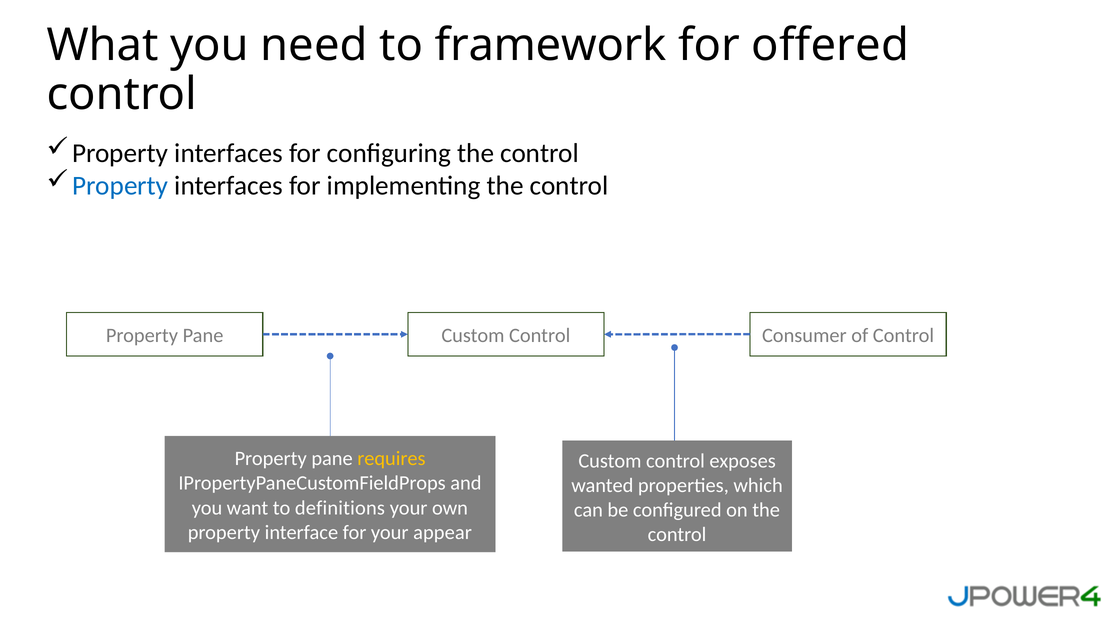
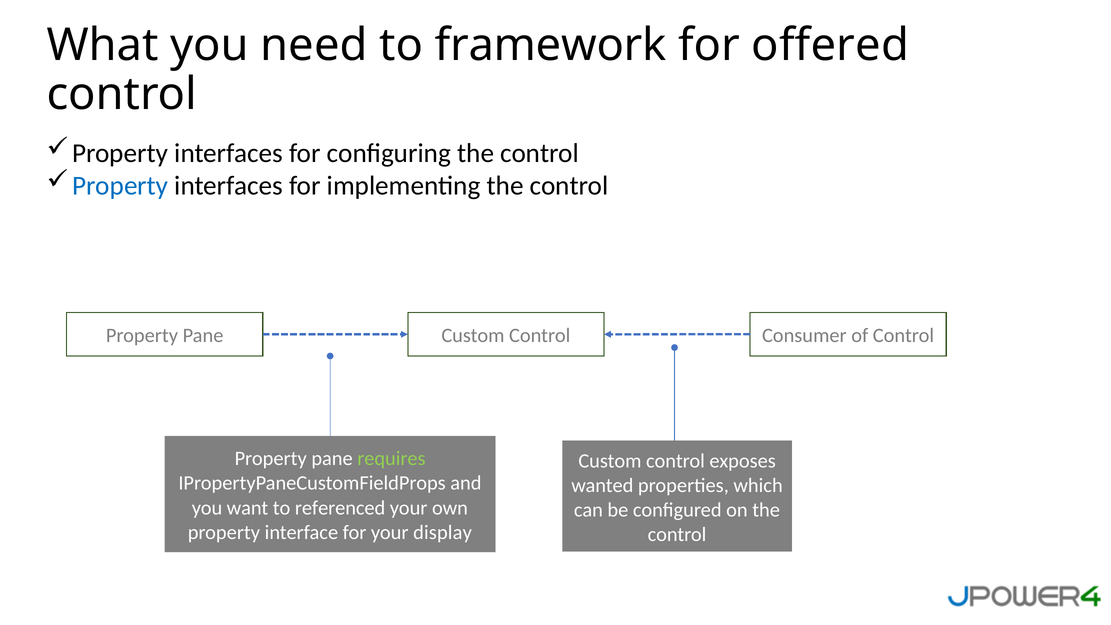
requires colour: yellow -> light green (391, 459)
definitions: definitions -> referenced (340, 508)
appear: appear -> display (443, 532)
